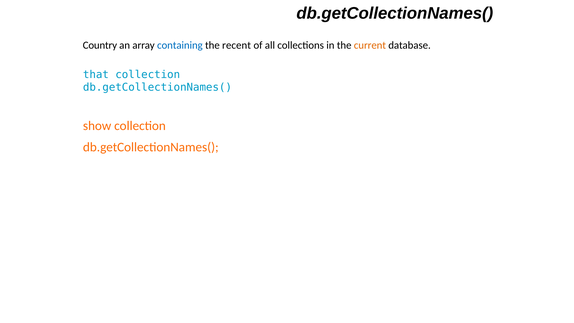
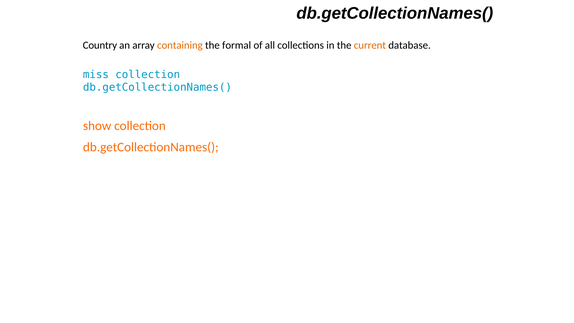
containing colour: blue -> orange (180, 45)
recent: recent -> formal (237, 45)
that: that -> miss (96, 74)
